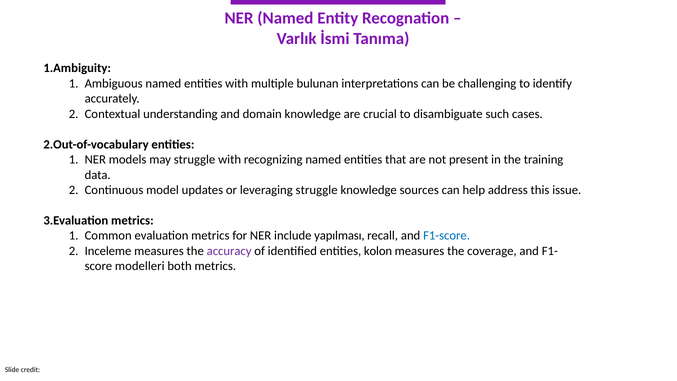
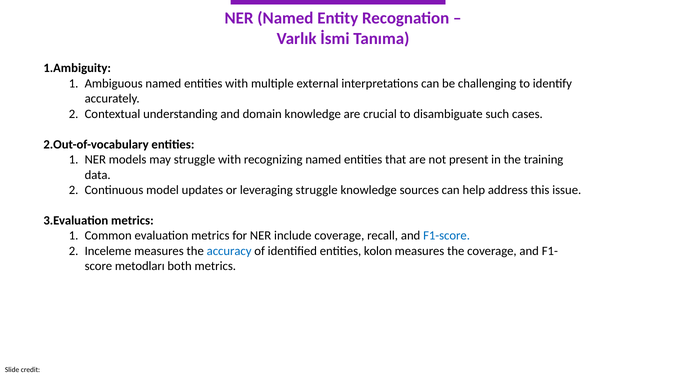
bulunan: bulunan -> external (318, 83)
include yapılması: yapılması -> coverage (339, 236)
accuracy colour: purple -> blue (229, 251)
modelleri: modelleri -> metodları (140, 266)
